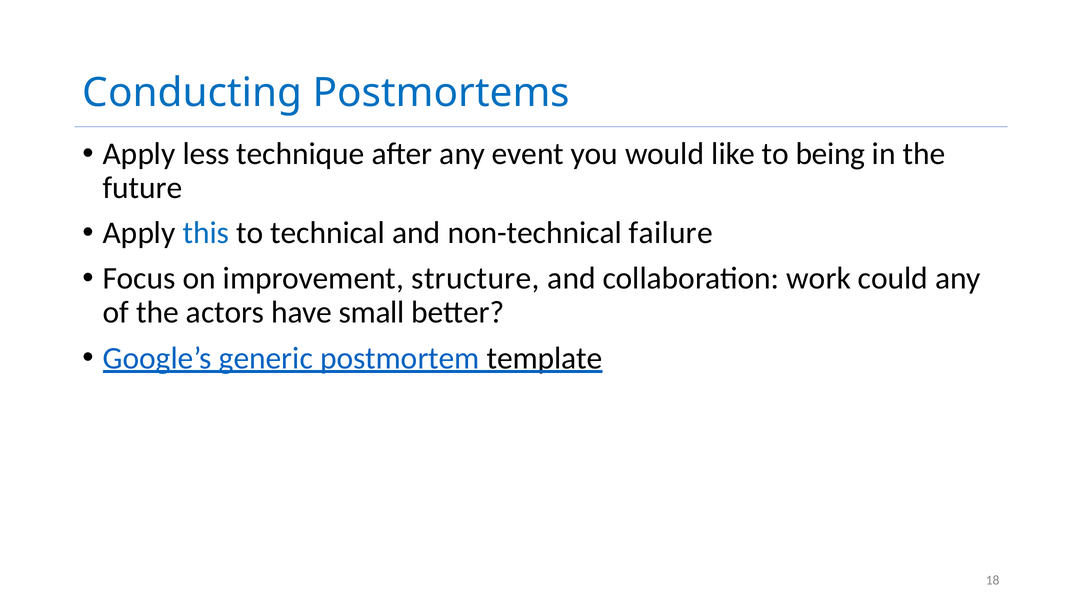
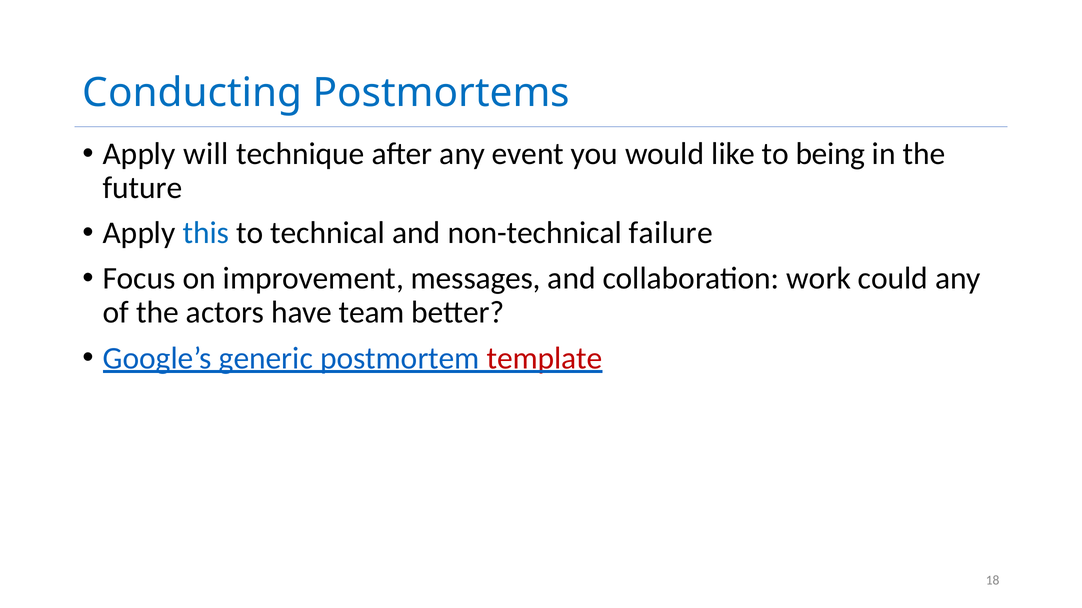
less: less -> will (206, 154)
structure: structure -> messages (476, 279)
small: small -> team (372, 313)
template colour: black -> red (545, 358)
